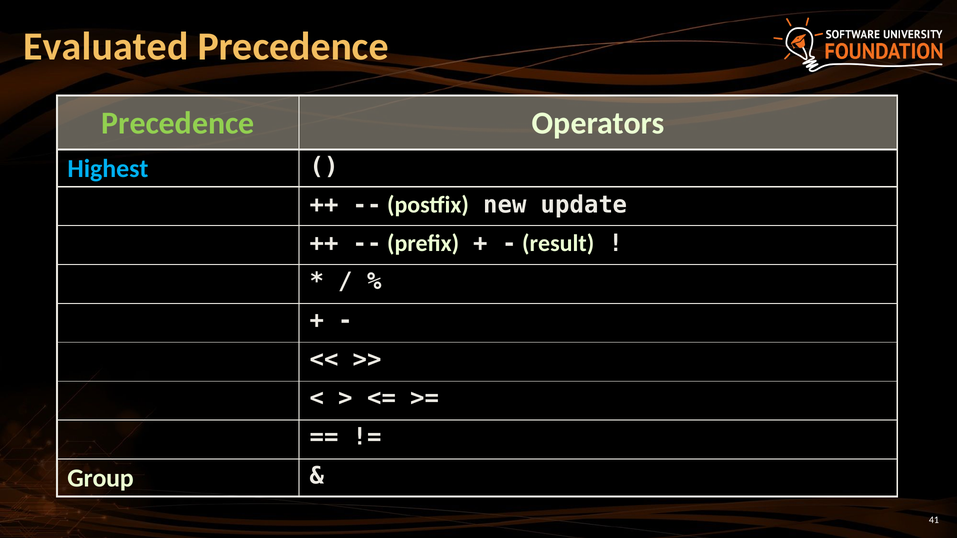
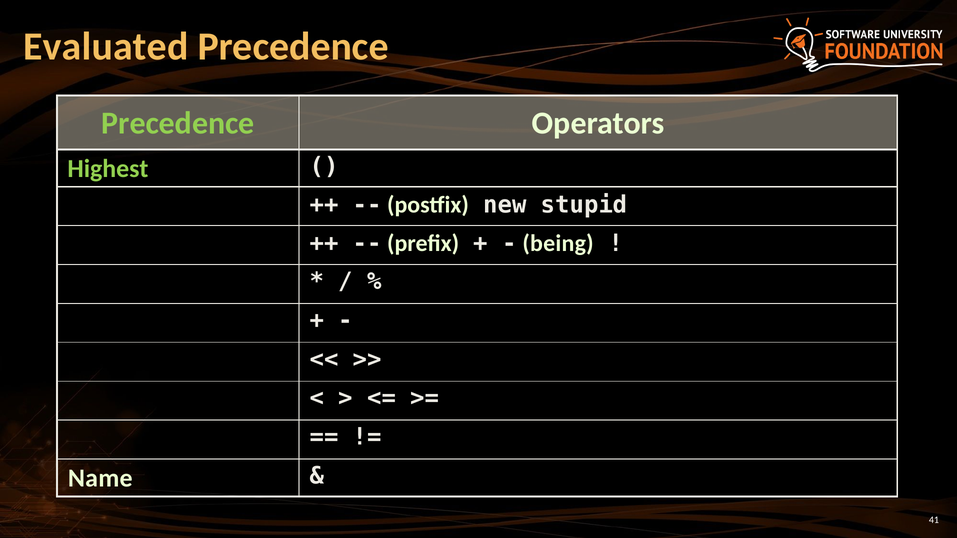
Highest colour: light blue -> light green (108, 169)
update: update -> stupid (584, 205)
result: result -> being (558, 244)
Group: Group -> Name (100, 479)
